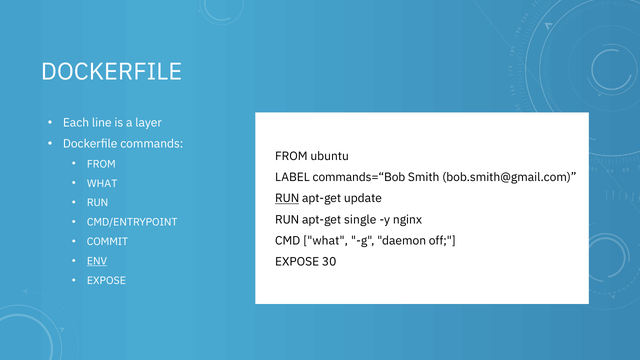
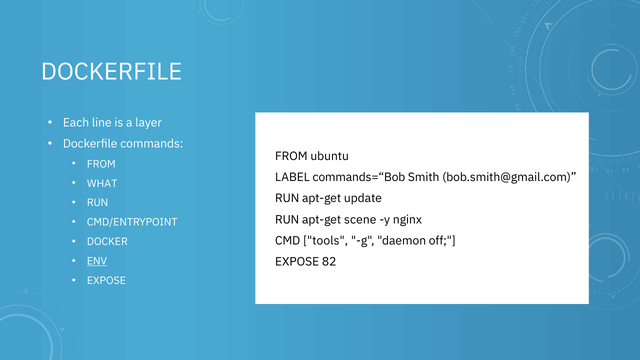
RUN underline: present -> none (287, 199)
single: single -> scene (360, 220)
CMD what: what -> tools (326, 241)
COMMIT: COMMIT -> DOCKER (107, 242)
30: 30 -> 82 (329, 262)
